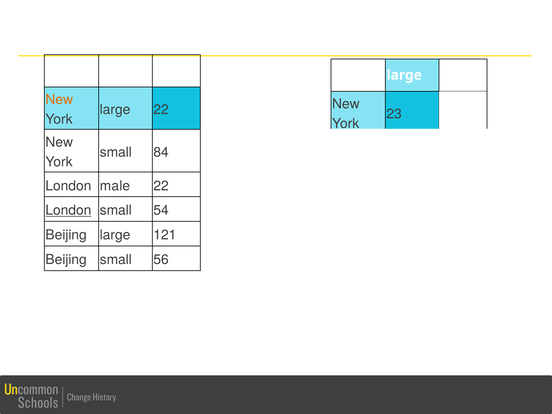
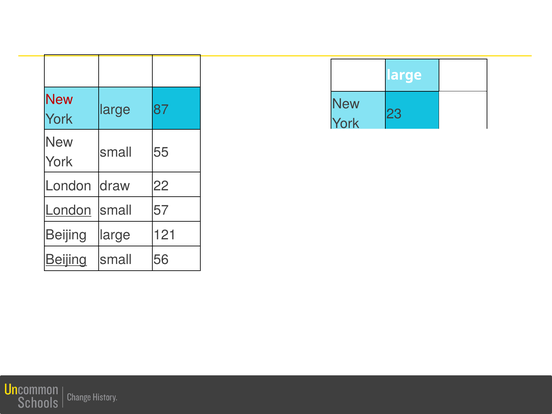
New colour: orange -> red (59, 100)
large 22: 22 -> 87 (161, 110)
84: 84 -> 55 (161, 152)
male: male -> draw (115, 186)
54: 54 -> 57 (161, 210)
Beijing underline: none -> present (66, 260)
